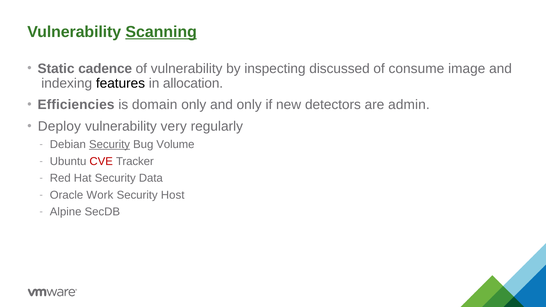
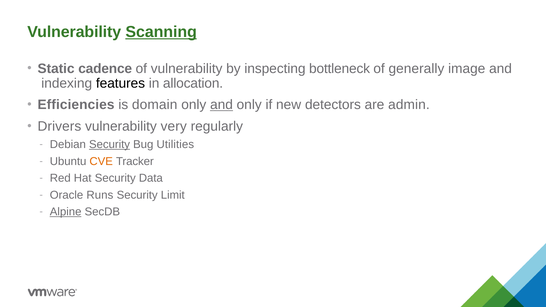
discussed: discussed -> bottleneck (340, 69)
consume: consume -> generally (416, 69)
and underline: none -> present (221, 105)
Deploy: Deploy -> Drivers (59, 126)
Volume: Volume -> Utilities (175, 144)
CVE colour: red -> orange (101, 161)
Work: Work -> Runs (100, 195)
Host: Host -> Limit (173, 195)
Alpine underline: none -> present (66, 212)
